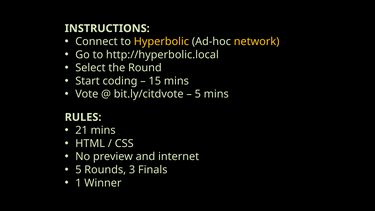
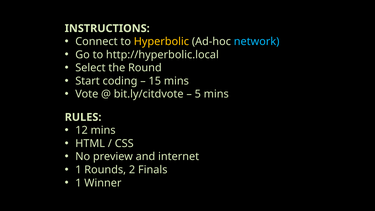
network colour: yellow -> light blue (257, 42)
21: 21 -> 12 (82, 130)
5: 5 -> 1 (78, 170)
3: 3 -> 2 (132, 170)
